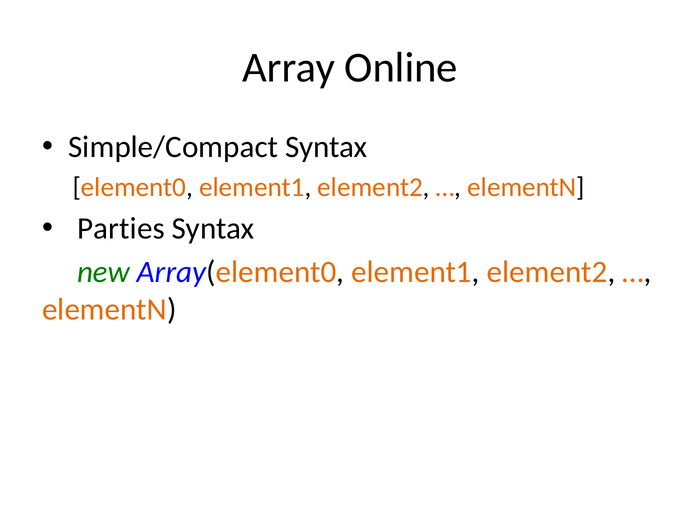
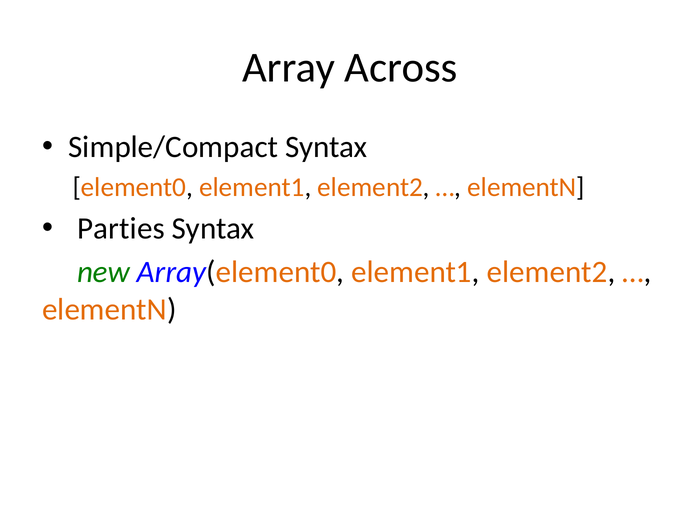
Online: Online -> Across (401, 68)
